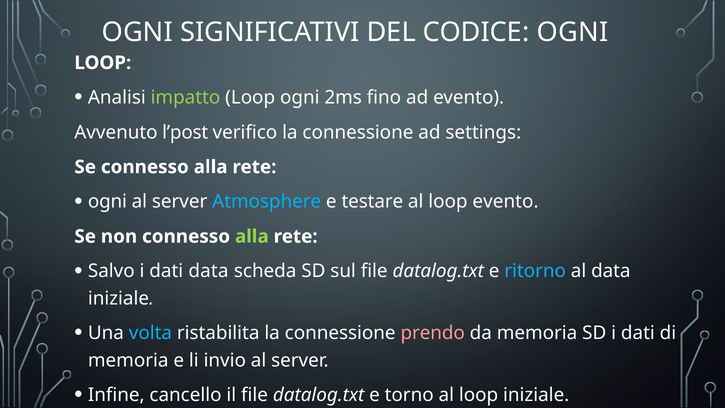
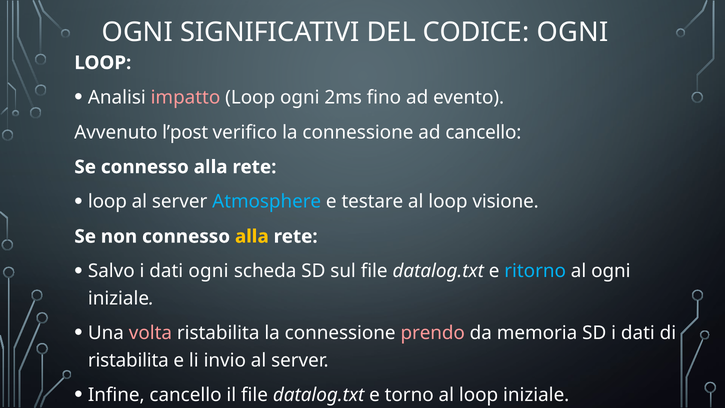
impatto colour: light green -> pink (185, 97)
ad settings: settings -> cancello (483, 132)
ogni: ogni -> loop (107, 202)
loop evento: evento -> visione (506, 202)
alla colour: light green -> yellow (252, 236)
dati data: data -> ogni (208, 271)
al data: data -> ogni (611, 271)
volta colour: light blue -> pink (150, 333)
memoria: memoria -> ristabilita (128, 360)
